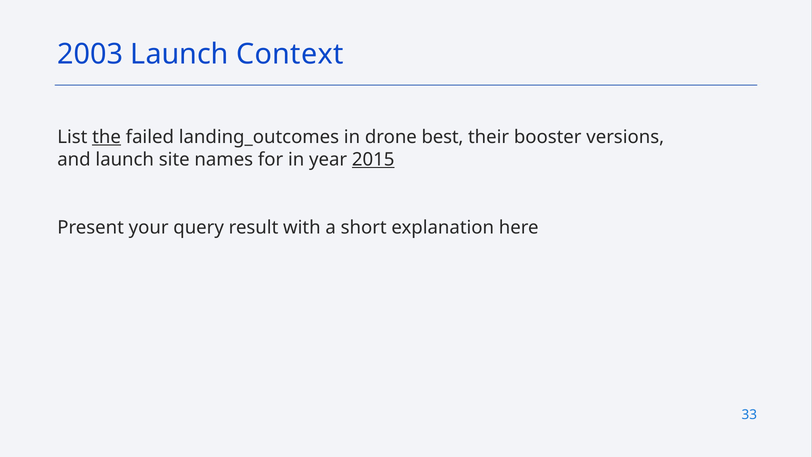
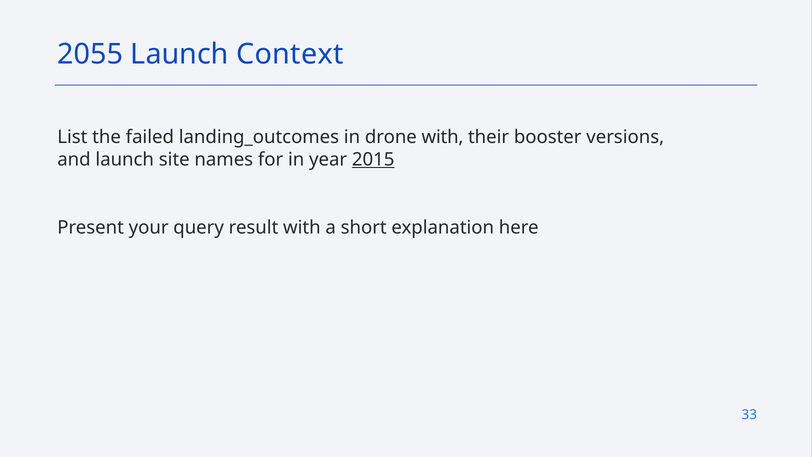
2003: 2003 -> 2055 (90, 54)
the underline: present -> none (107, 137)
drone best: best -> with (443, 137)
